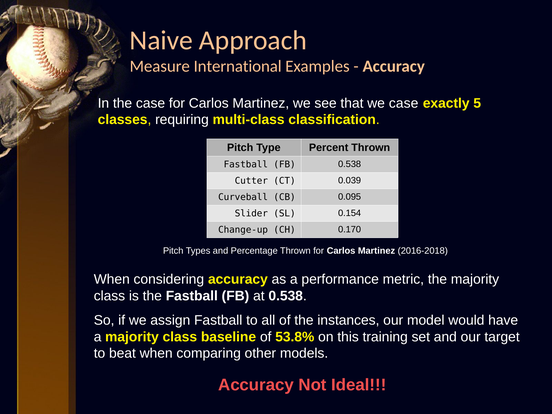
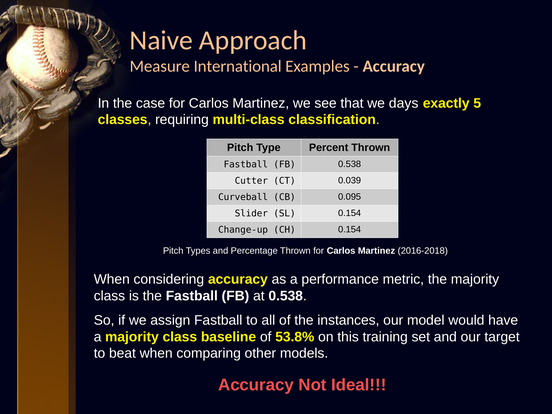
we case: case -> days (404, 103)
CH 0.170: 0.170 -> 0.154 (350, 230)
